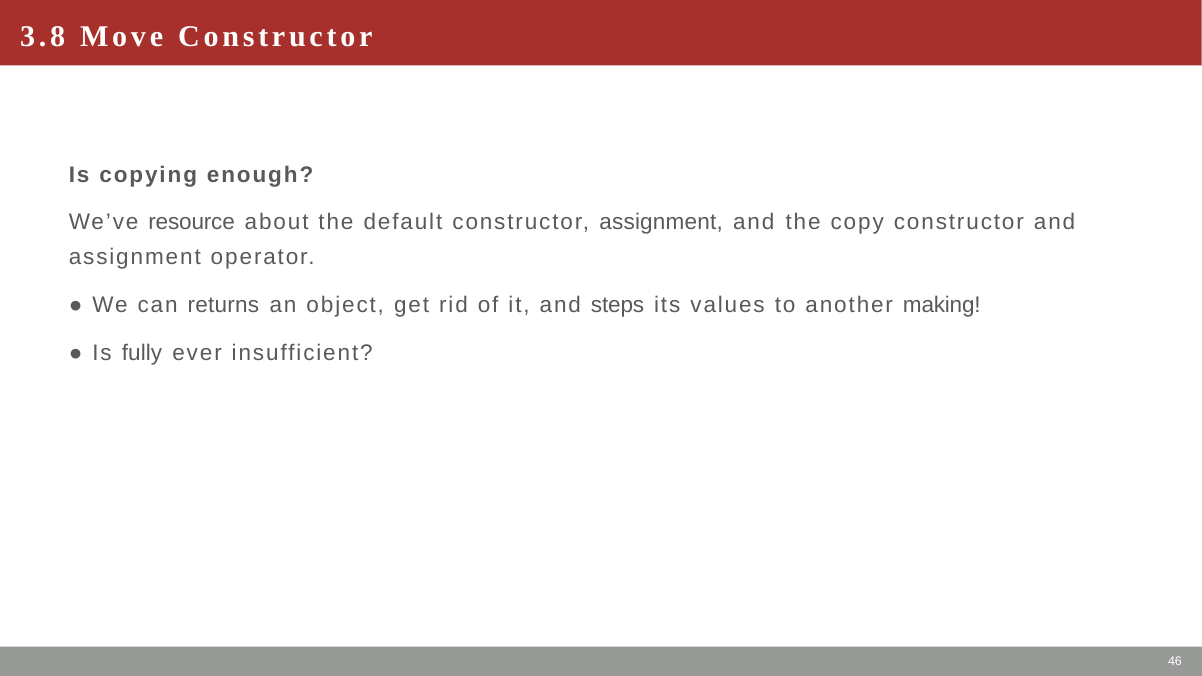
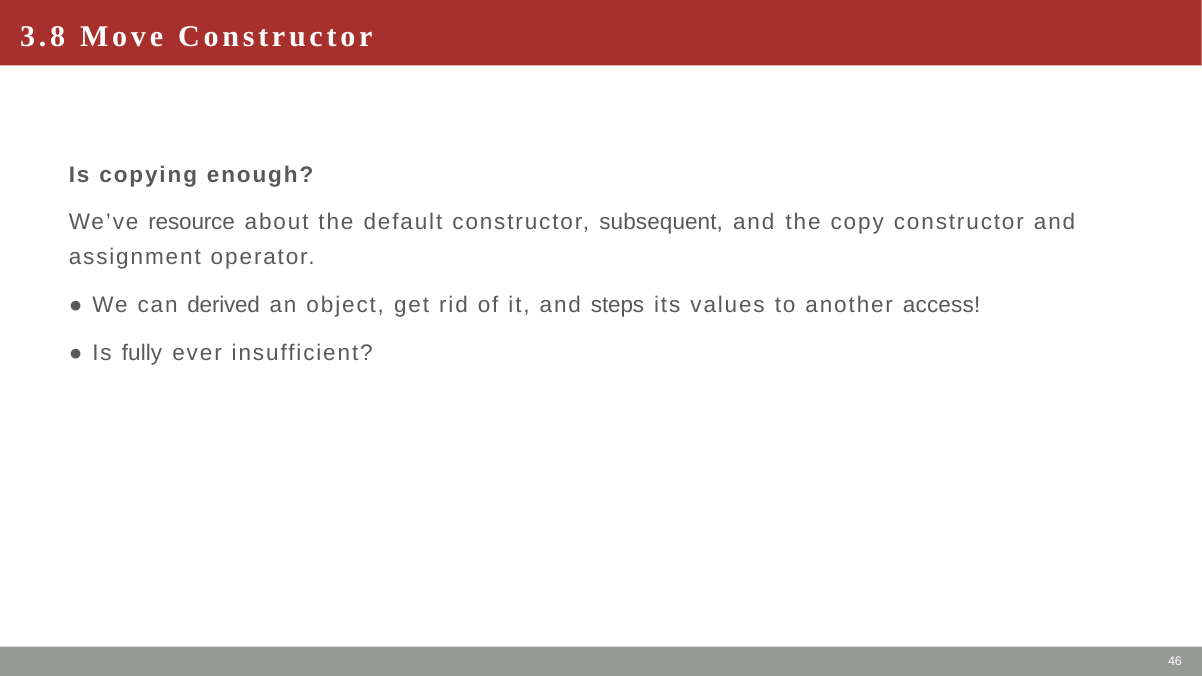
constructor assignment: assignment -> subsequent (661, 222)
returns: returns -> derived (224, 305)
making: making -> access (942, 305)
